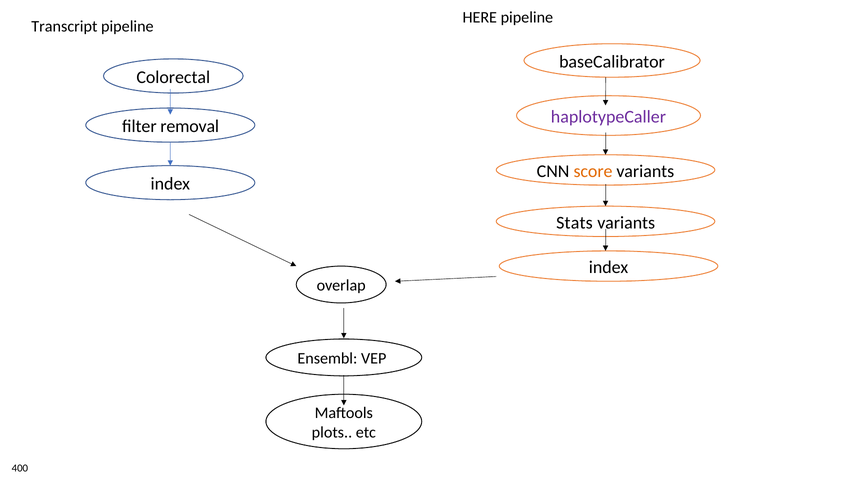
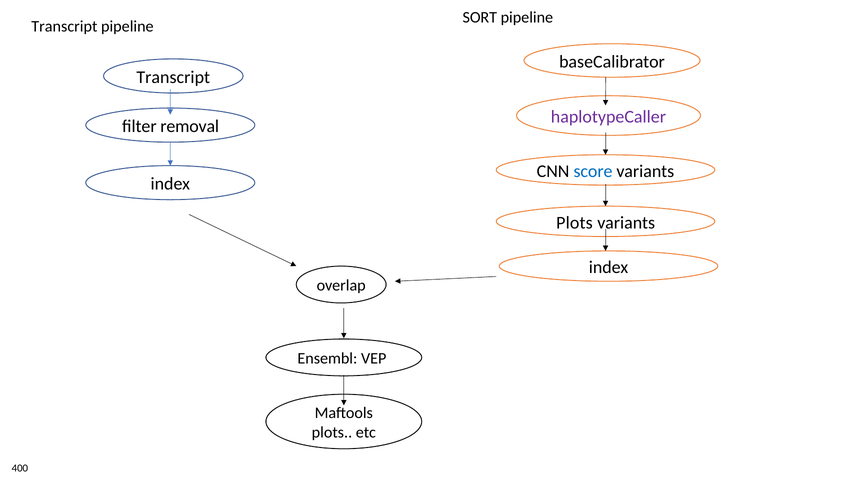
HERE: HERE -> SORT (480, 17)
Colorectal: Colorectal -> Transcript (173, 77)
score colour: orange -> blue (593, 171)
Stats: Stats -> Plots (574, 223)
